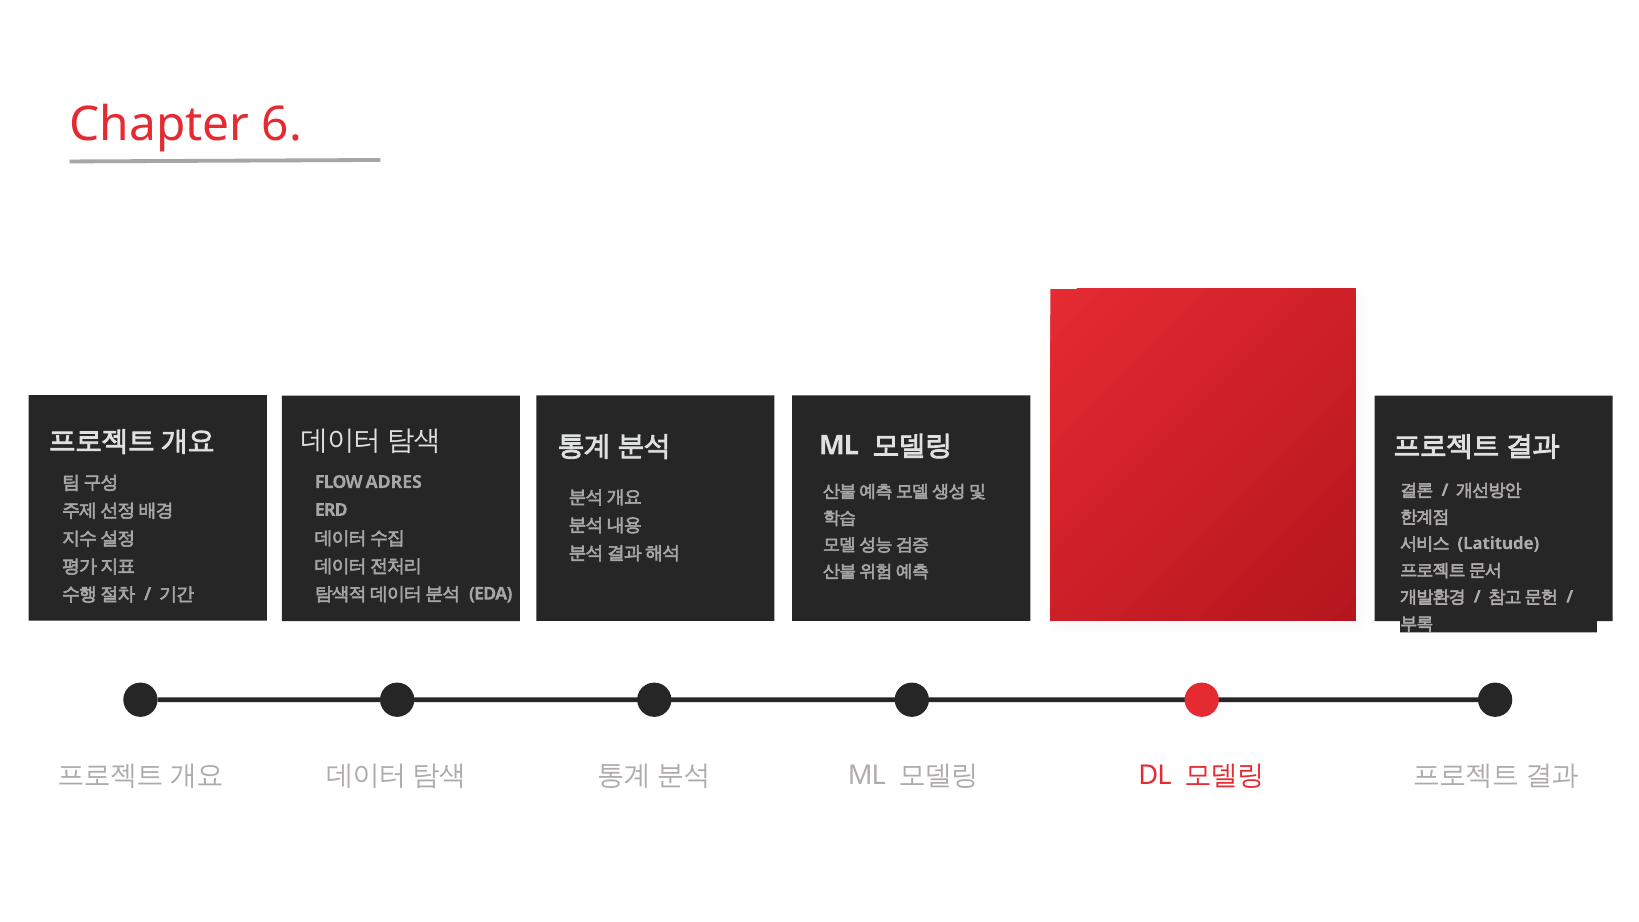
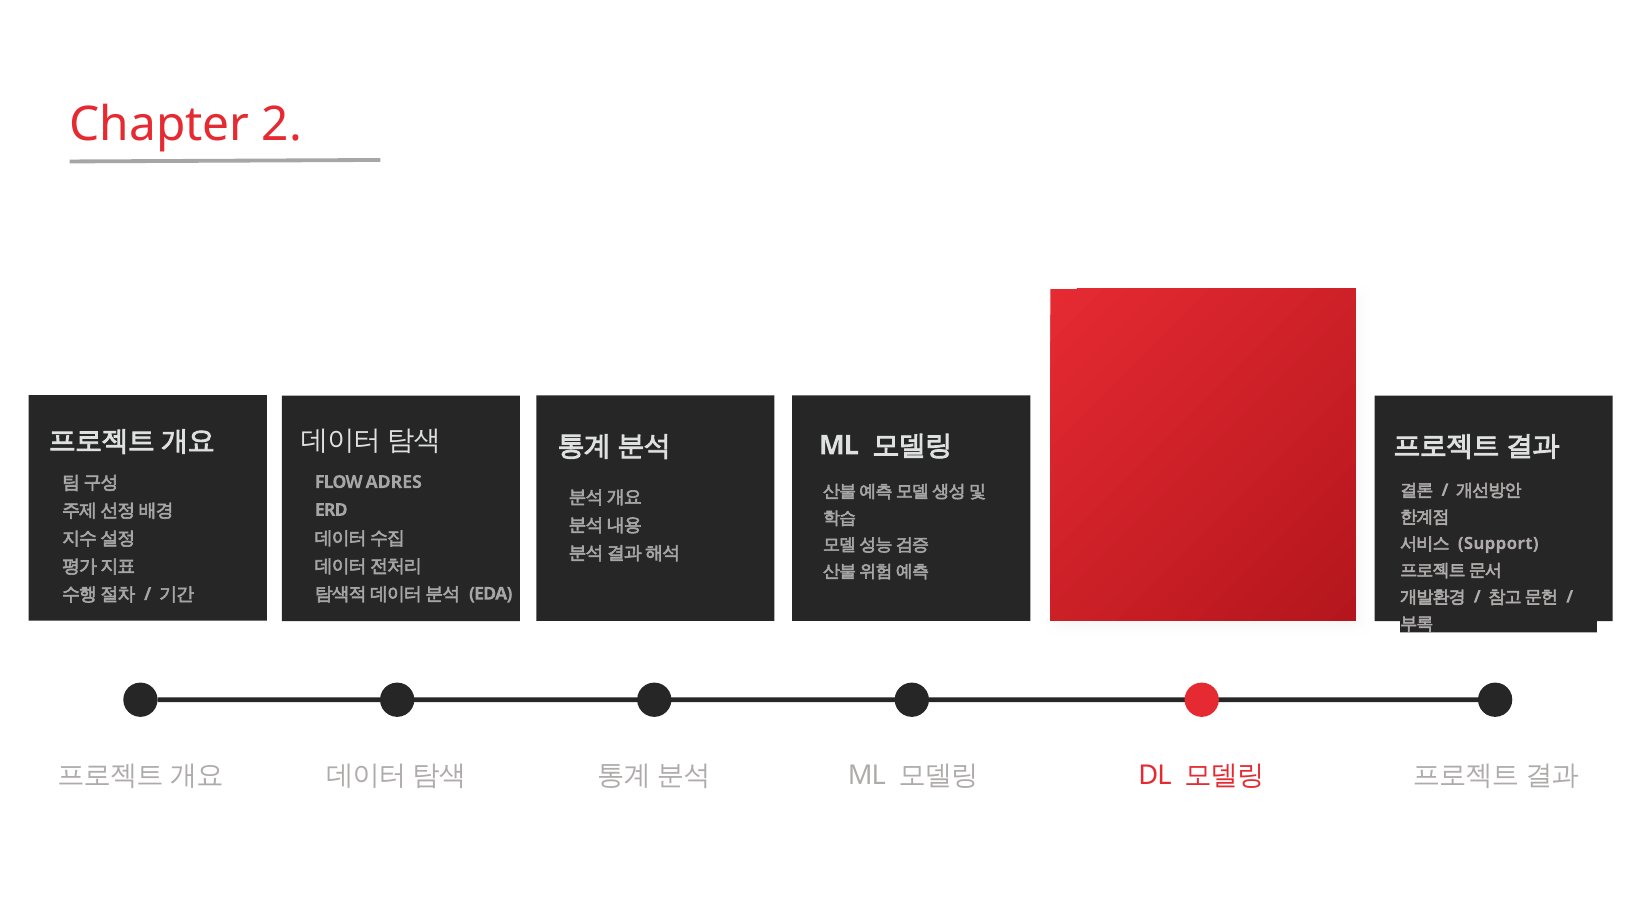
6: 6 -> 2 (282, 124)
Latitude: Latitude -> Support (1498, 543)
